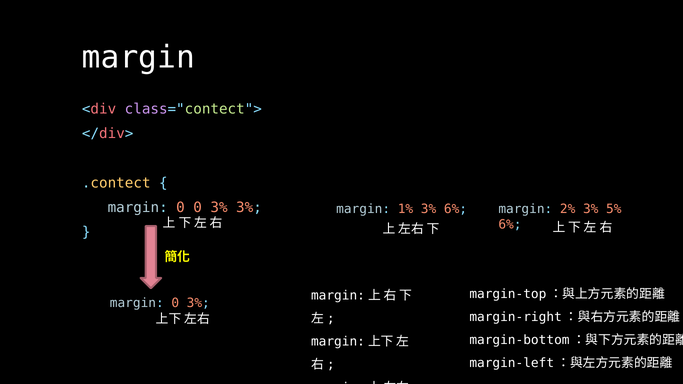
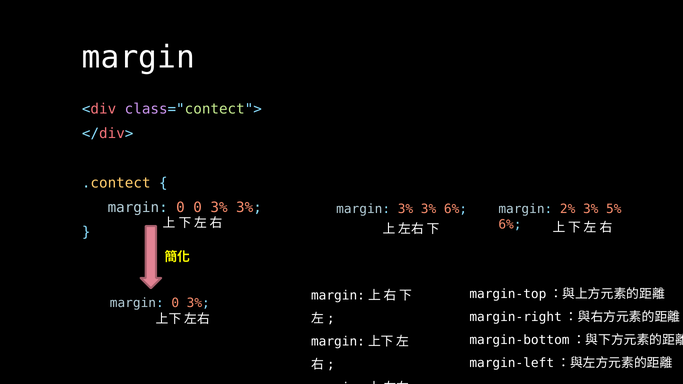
margin 1%: 1% -> 3% (405, 209)
